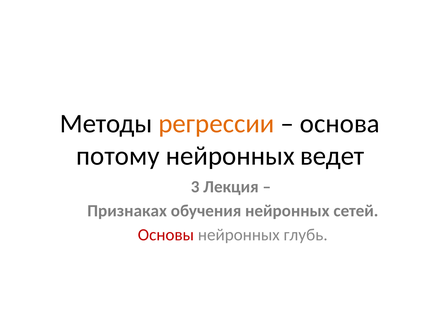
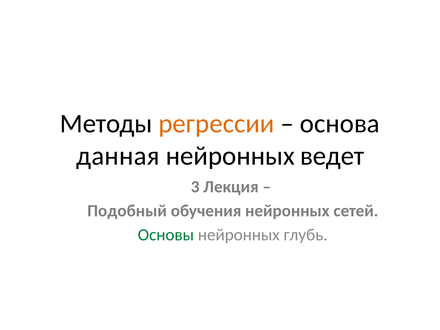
потому: потому -> данная (118, 156)
Признаках: Признаках -> Подобный (127, 211)
Основы colour: red -> green (166, 235)
